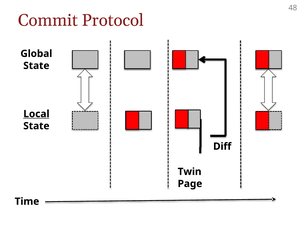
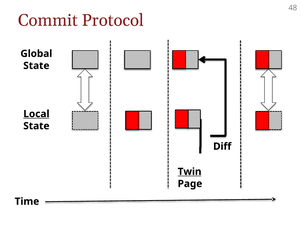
Twin underline: none -> present (190, 171)
